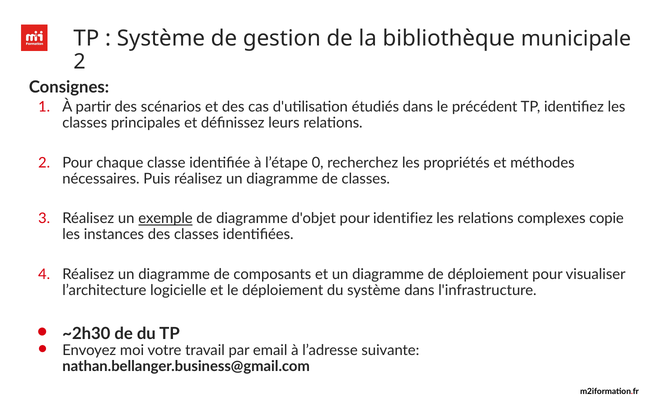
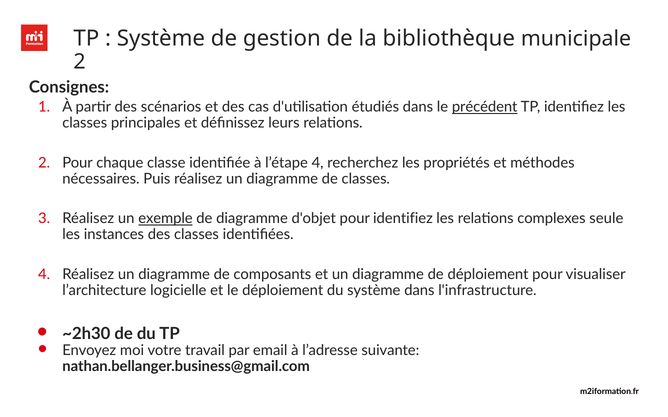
précédent underline: none -> present (485, 107)
l’étape 0: 0 -> 4 (318, 163)
copie: copie -> seule (606, 219)
